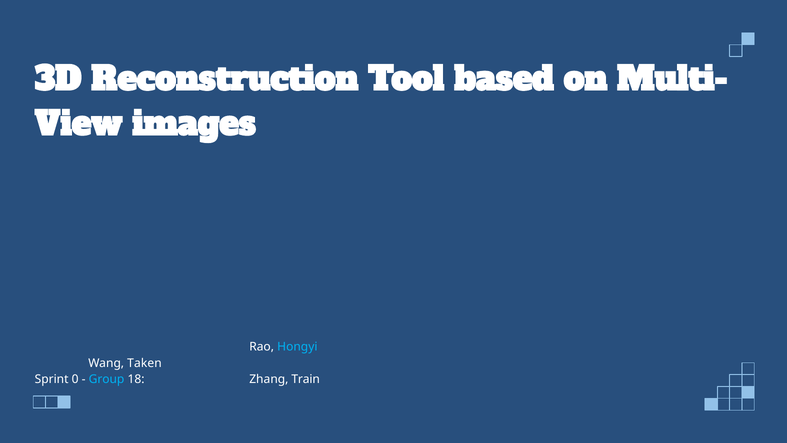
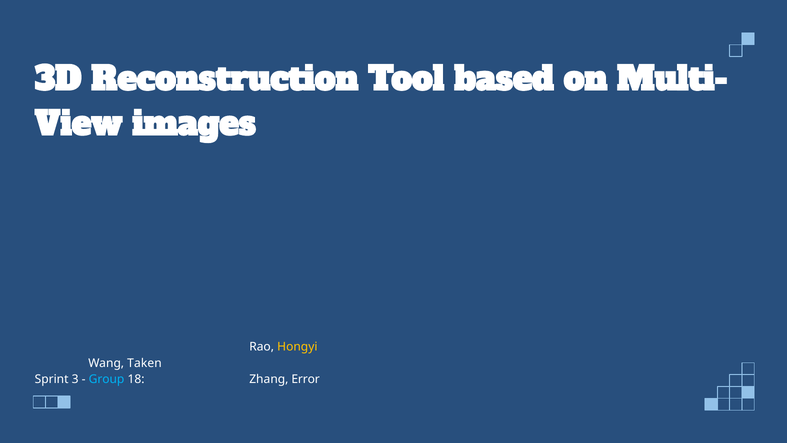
Hongyi colour: light blue -> yellow (297, 346)
0: 0 -> 3 (75, 379)
Train: Train -> Error (306, 379)
